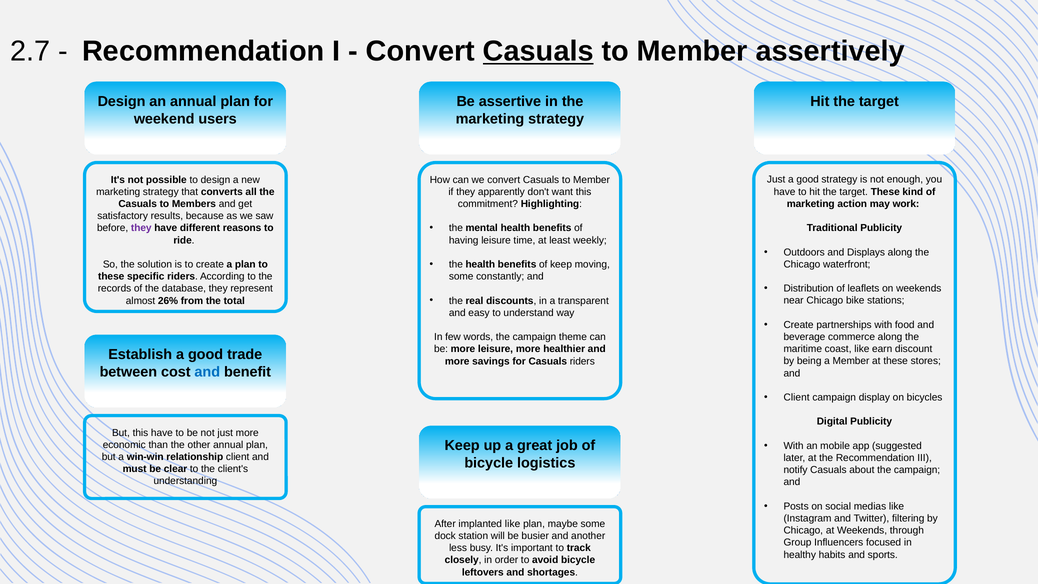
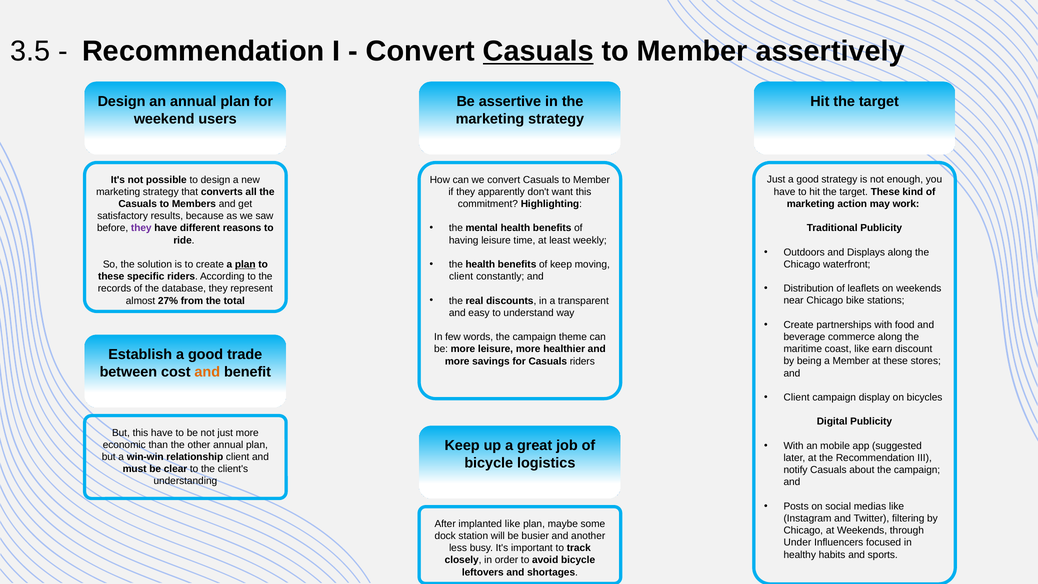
2.7: 2.7 -> 3.5 (30, 51)
plan underline: none -> present (245, 264)
some: some -> client (461, 276)
26%: 26% -> 27% (168, 301)
and colour: blue -> orange (207, 372)
Group: Group -> Under (797, 543)
